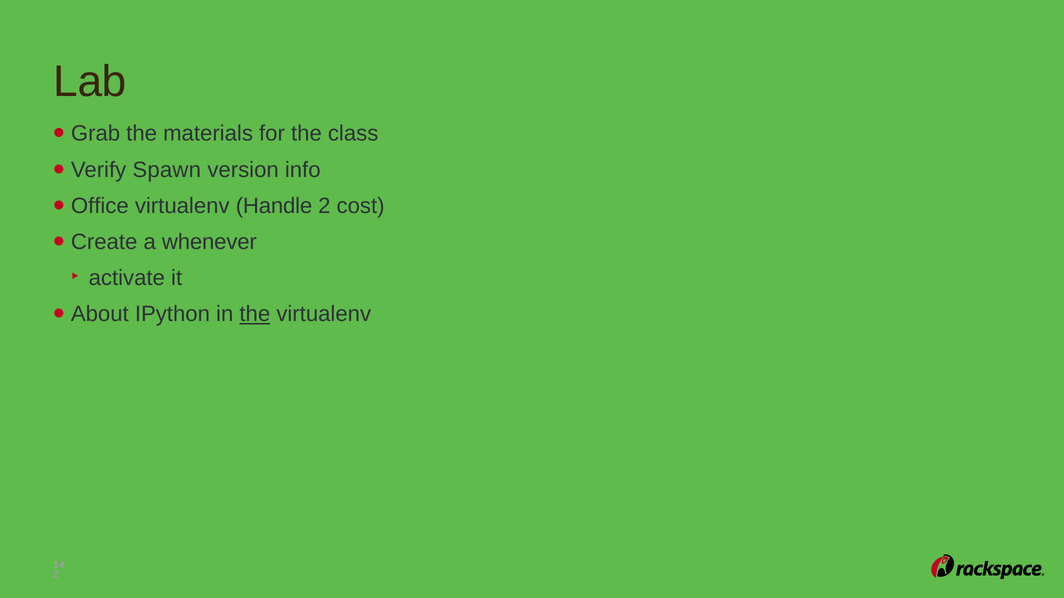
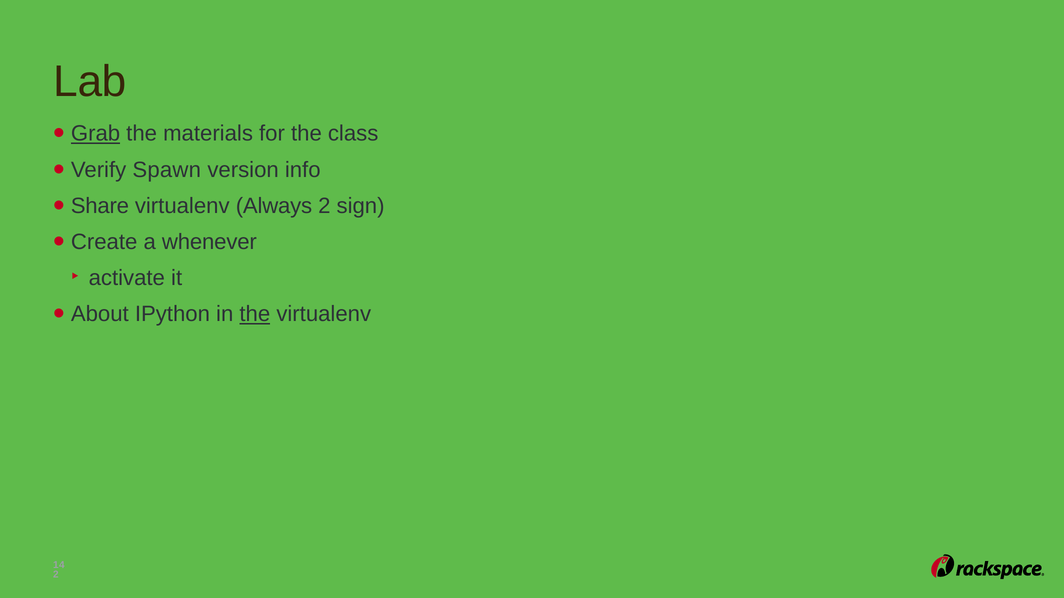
Grab underline: none -> present (96, 134)
Office: Office -> Share (100, 206)
Handle: Handle -> Always (274, 206)
cost: cost -> sign (361, 206)
